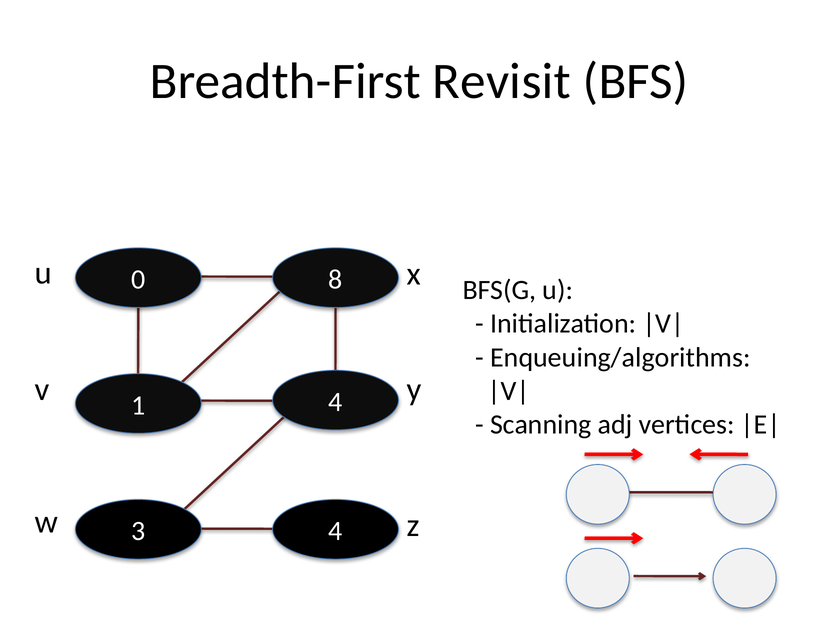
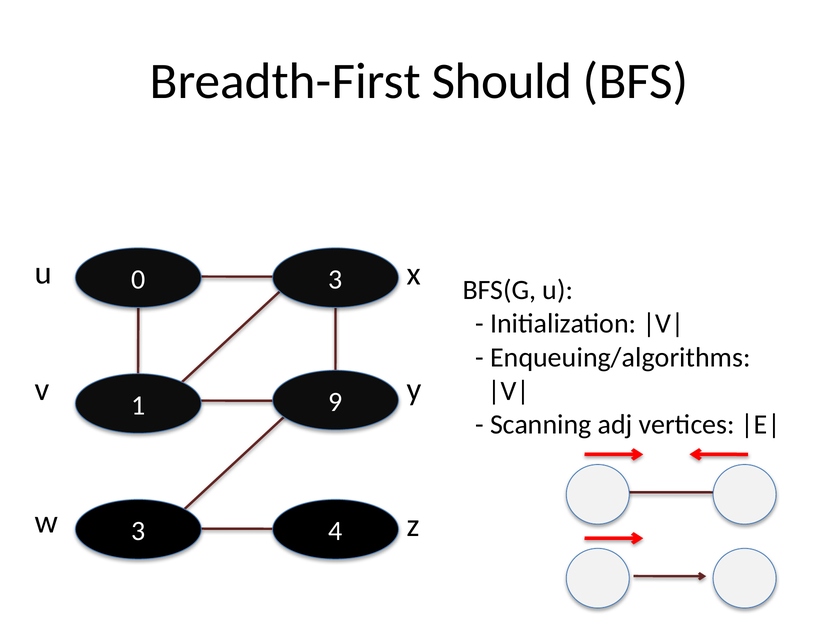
Revisit: Revisit -> Should (502, 81)
u 8: 8 -> 3 (336, 280)
v 4: 4 -> 9 (336, 402)
